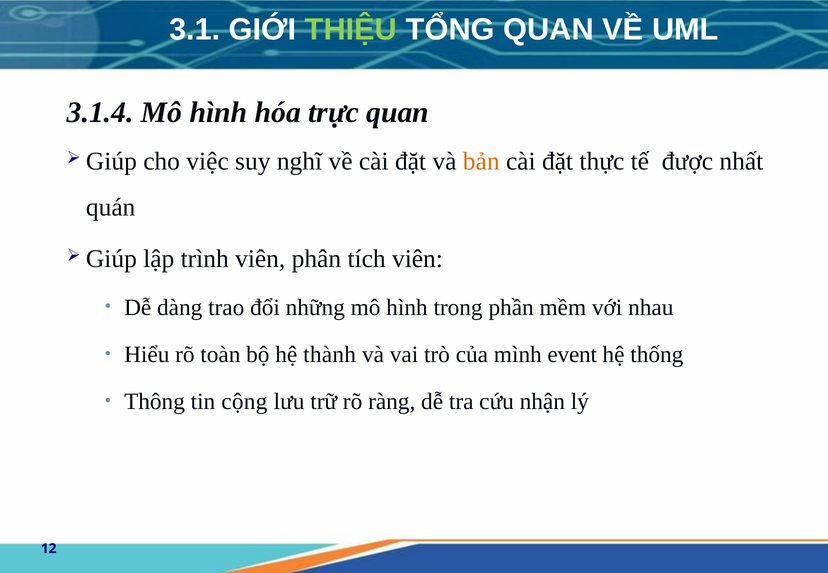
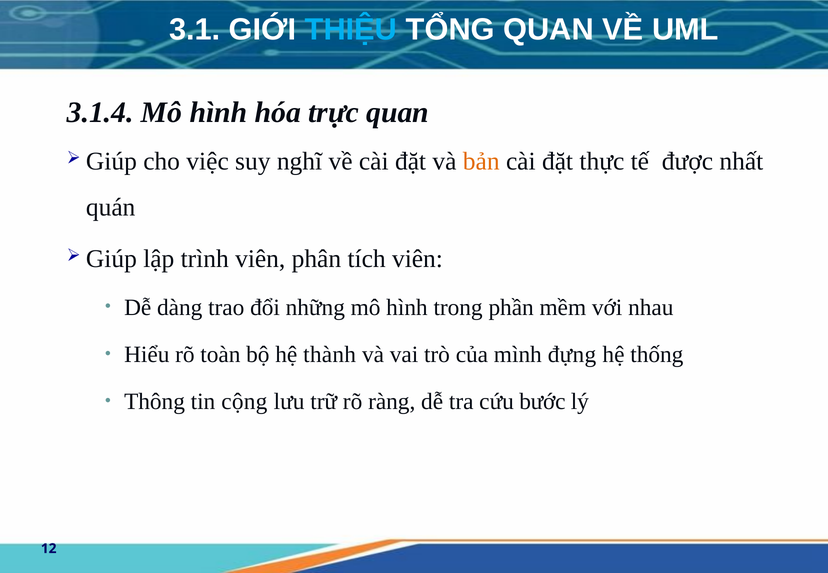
THIỆU colour: light green -> light blue (351, 30)
event: event -> đựng (572, 355)
nhận: nhận -> bước (542, 402)
